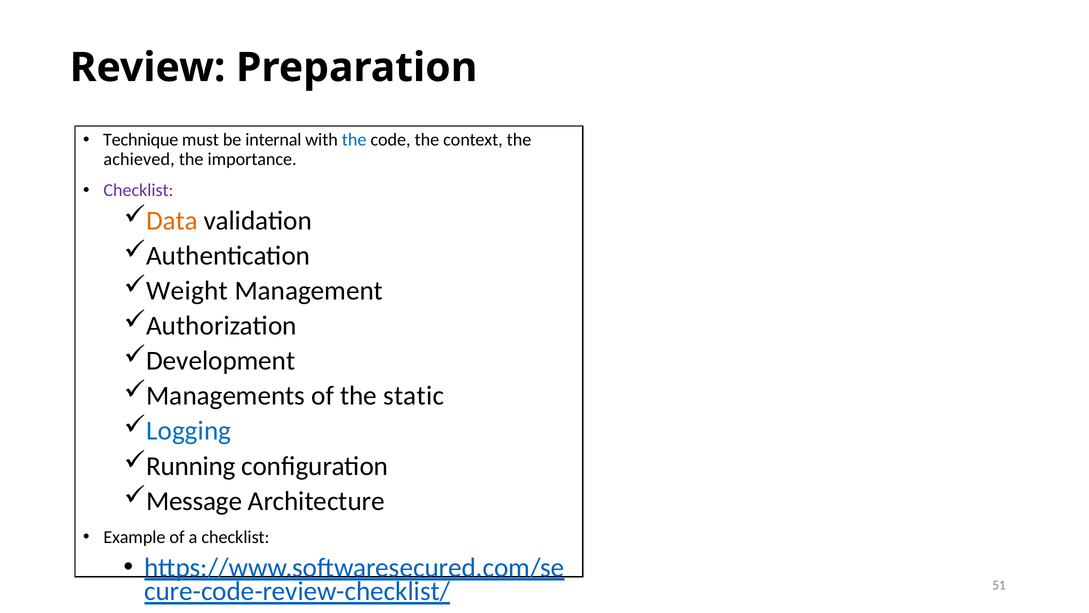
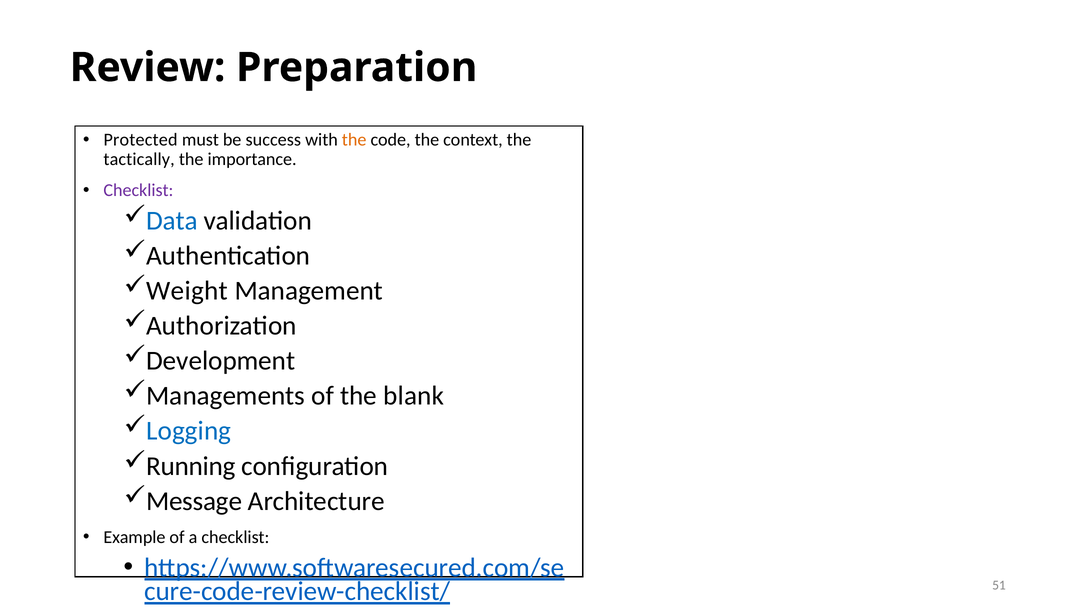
Technique: Technique -> Protected (141, 140)
internal: internal -> success (273, 140)
the colour: blue -> orange (354, 140)
achieved: achieved -> tactically (139, 159)
Data colour: orange -> blue (172, 220)
static: static -> blank (414, 396)
